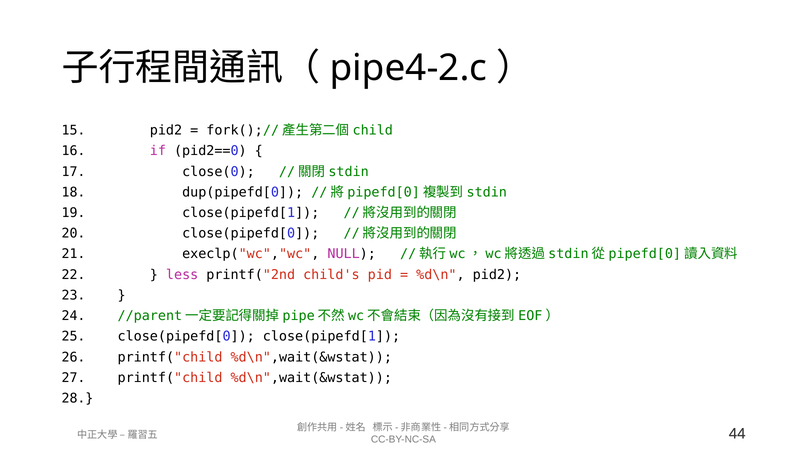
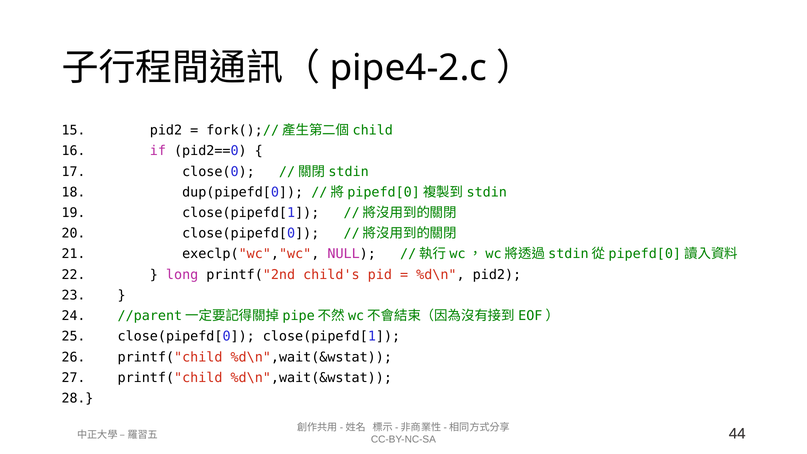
less: less -> long (182, 275)
